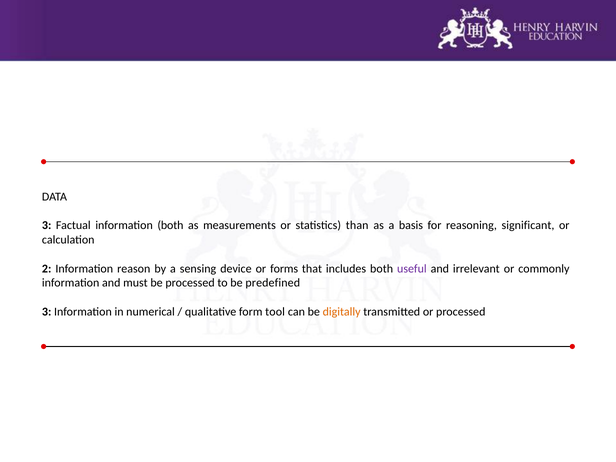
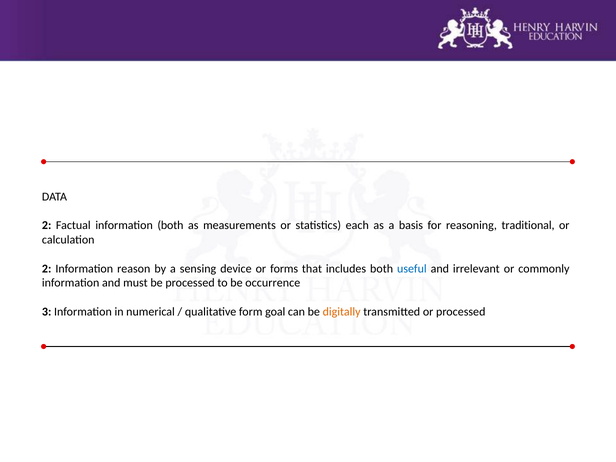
3: 3 -> 2 (47, 225)
than: than -> each (357, 225)
significant: significant -> traditional (528, 225)
useful colour: purple -> blue (412, 269)
predefined: predefined -> occurrence (273, 283)
tool: tool -> goal (275, 312)
